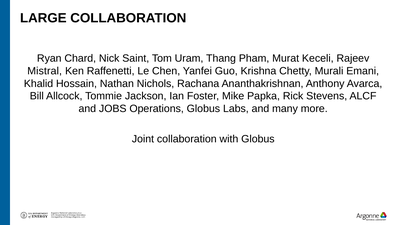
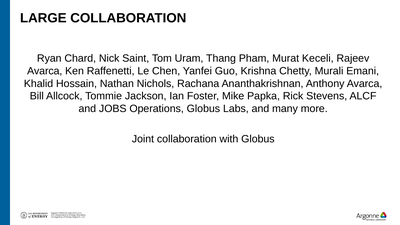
Mistral: Mistral -> Avarca (45, 71)
